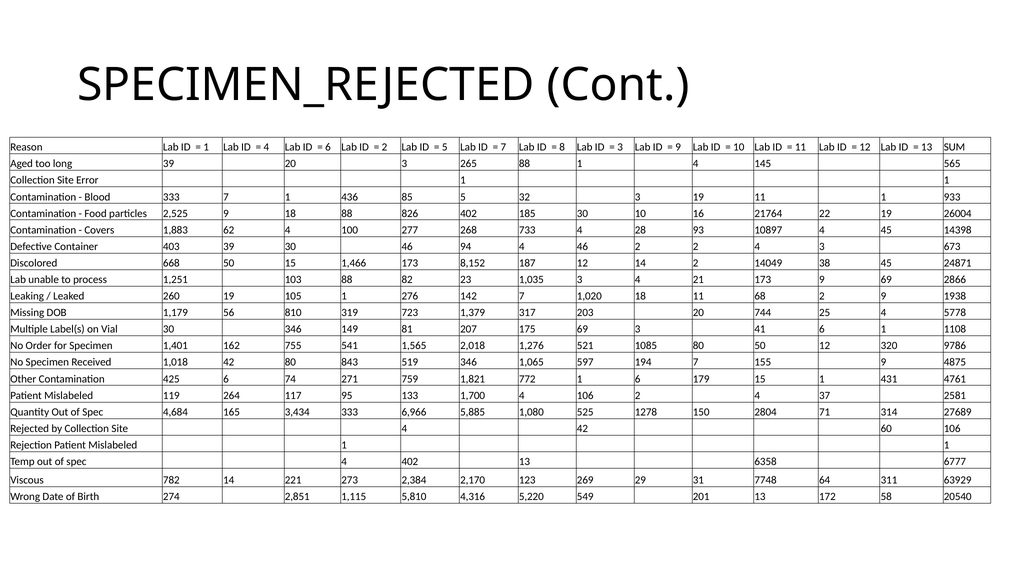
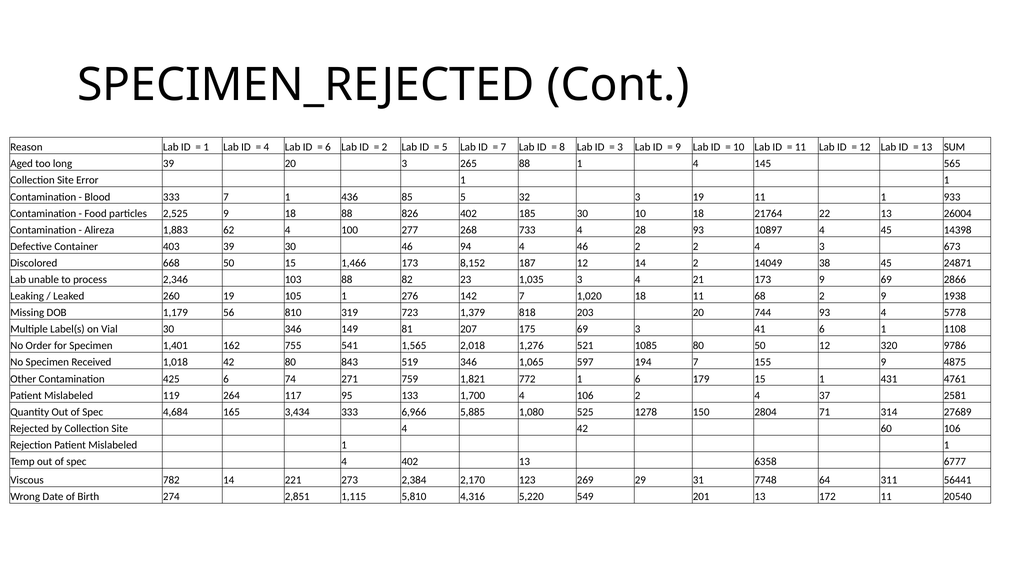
10 16: 16 -> 18 (698, 213)
22 19: 19 -> 13 (886, 213)
Covers: Covers -> Alireza (99, 230)
1,251: 1,251 -> 2,346 (175, 280)
317: 317 -> 818 (527, 313)
744 25: 25 -> 93 (825, 313)
63929: 63929 -> 56441 (958, 480)
172 58: 58 -> 11 (886, 497)
